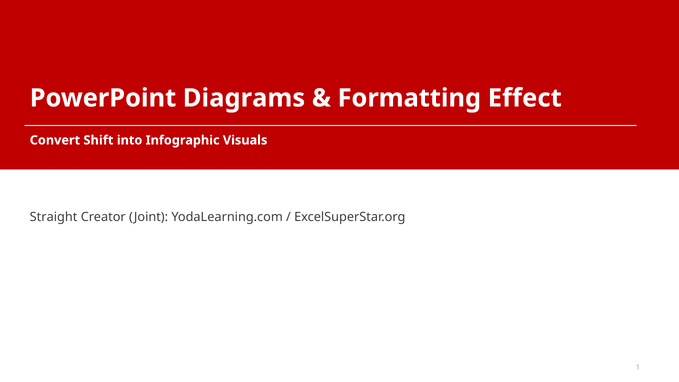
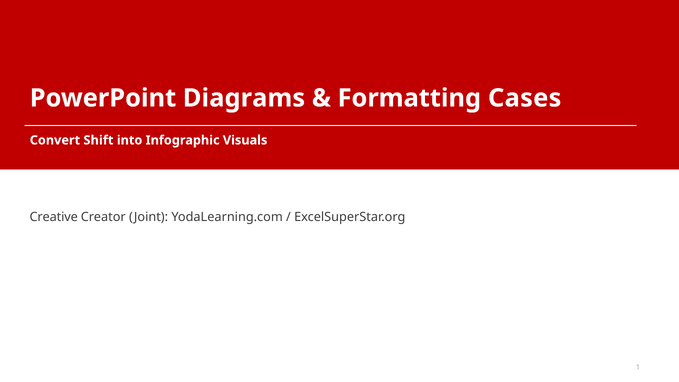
Effect: Effect -> Cases (525, 98)
Straight: Straight -> Creative (54, 217)
